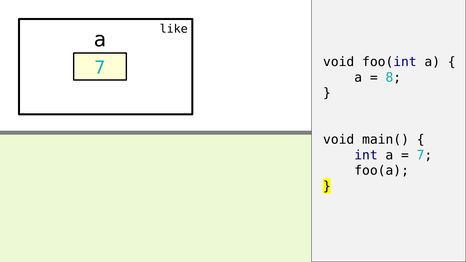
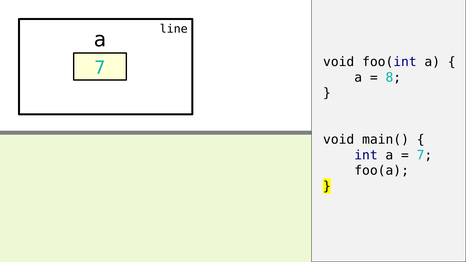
like: like -> line (174, 29)
